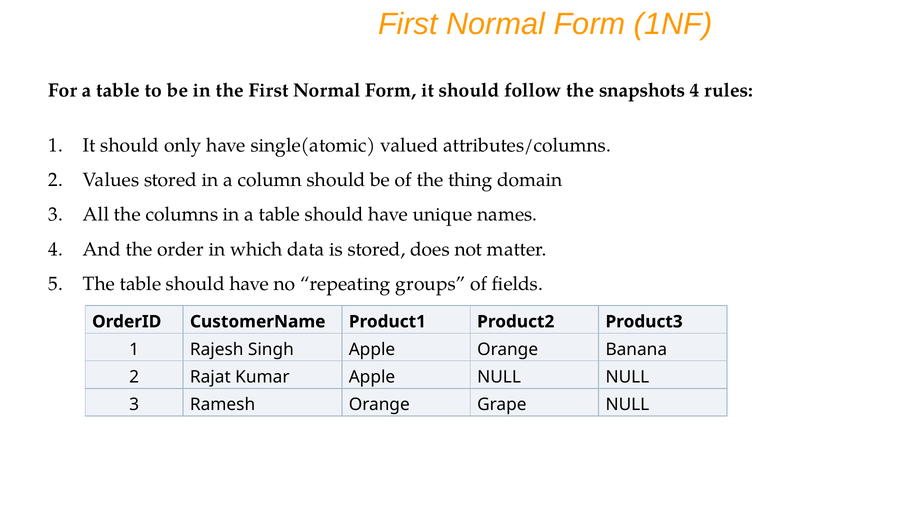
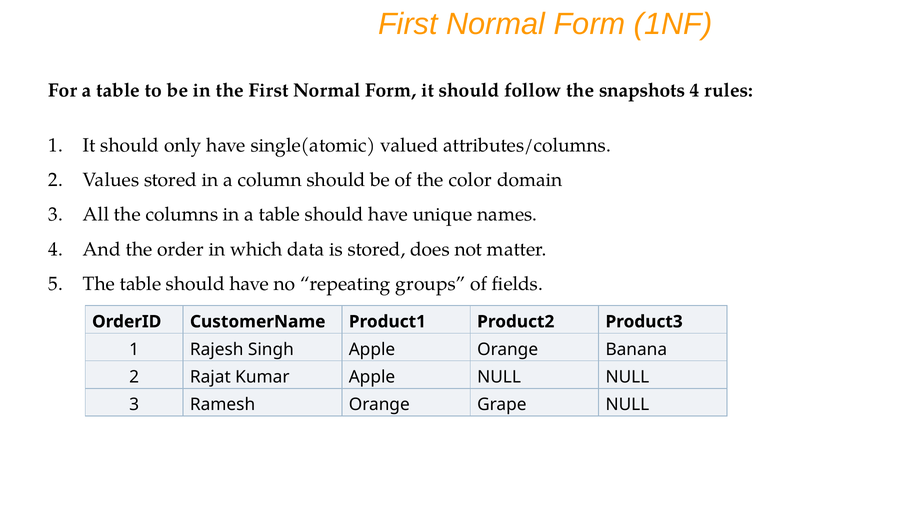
thing: thing -> color (470, 180)
